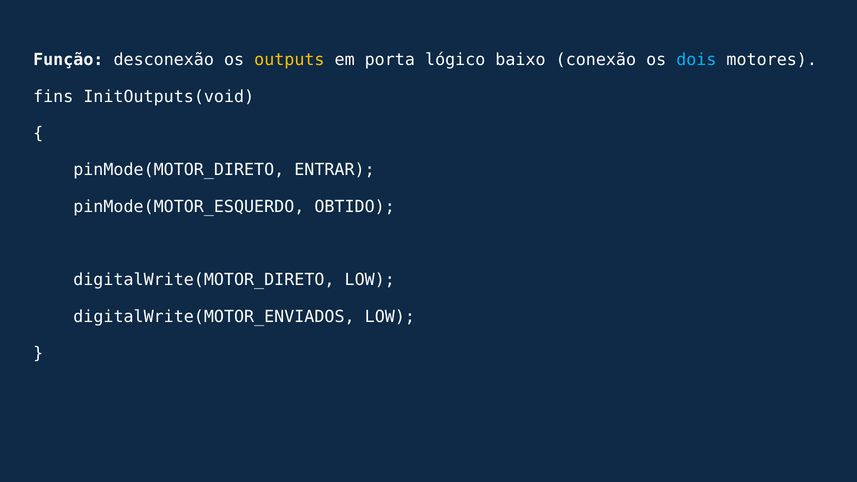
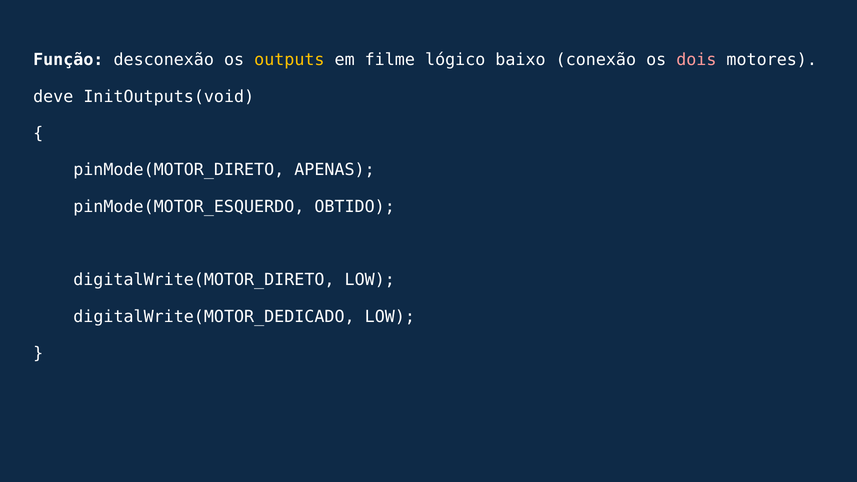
porta: porta -> filme (390, 60)
dois colour: light blue -> pink (696, 60)
fins: fins -> deve (53, 97)
ENTRAR: ENTRAR -> APENAS (334, 170)
digitalWrite(MOTOR_ENVIADOS: digitalWrite(MOTOR_ENVIADOS -> digitalWrite(MOTOR_DEDICADO (214, 317)
